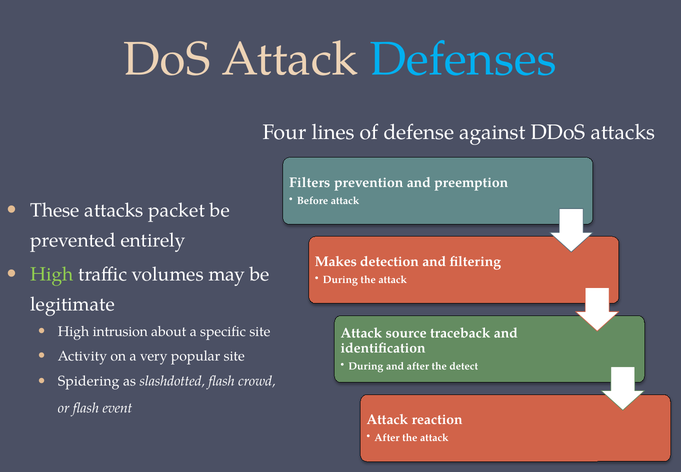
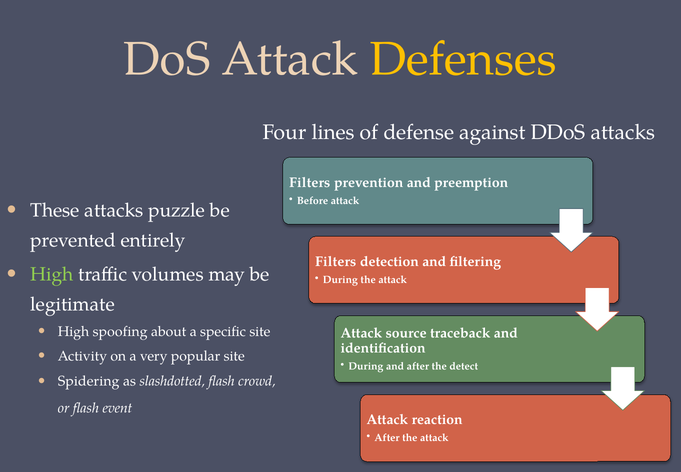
Defenses colour: light blue -> yellow (463, 59)
packet: packet -> puzzle (177, 210)
Makes: Makes -> Filters (336, 261)
intrusion: intrusion -> spoofing (120, 331)
